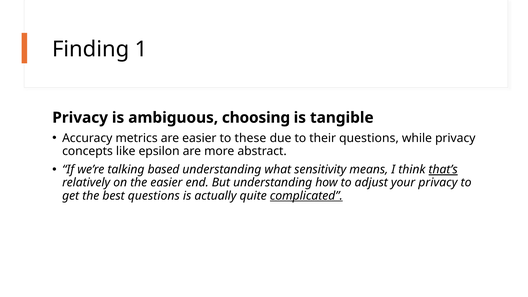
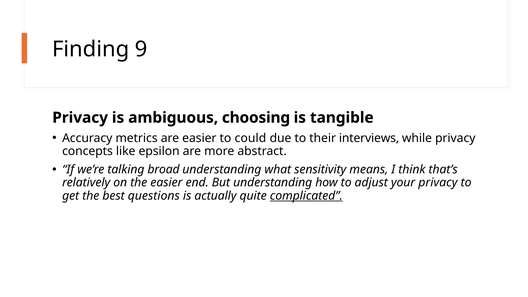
1: 1 -> 9 (141, 49)
these: these -> could (250, 138)
their questions: questions -> interviews (369, 138)
based: based -> broad (164, 170)
that’s underline: present -> none (443, 170)
